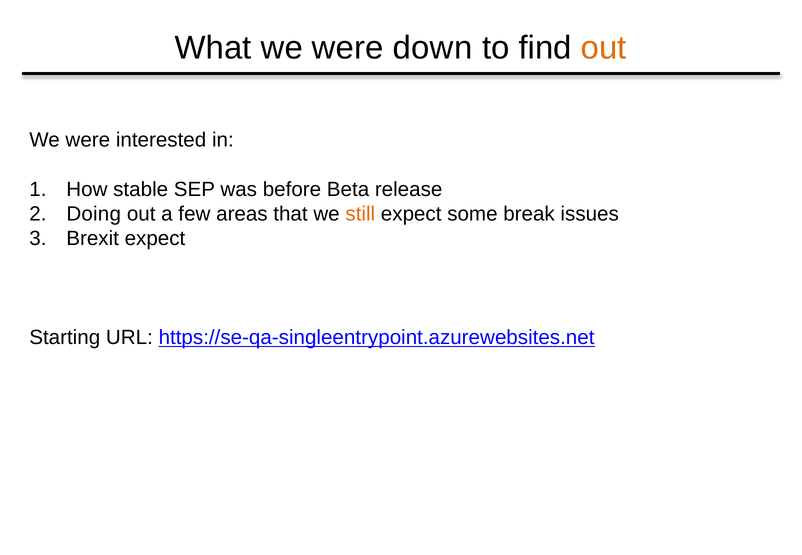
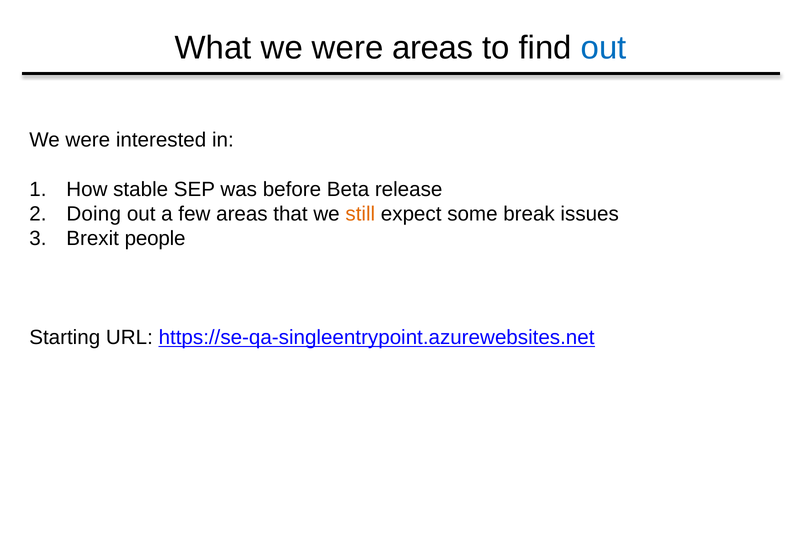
were down: down -> areas (433, 48)
out colour: orange -> blue (604, 48)
Brexit expect: expect -> people (155, 239)
